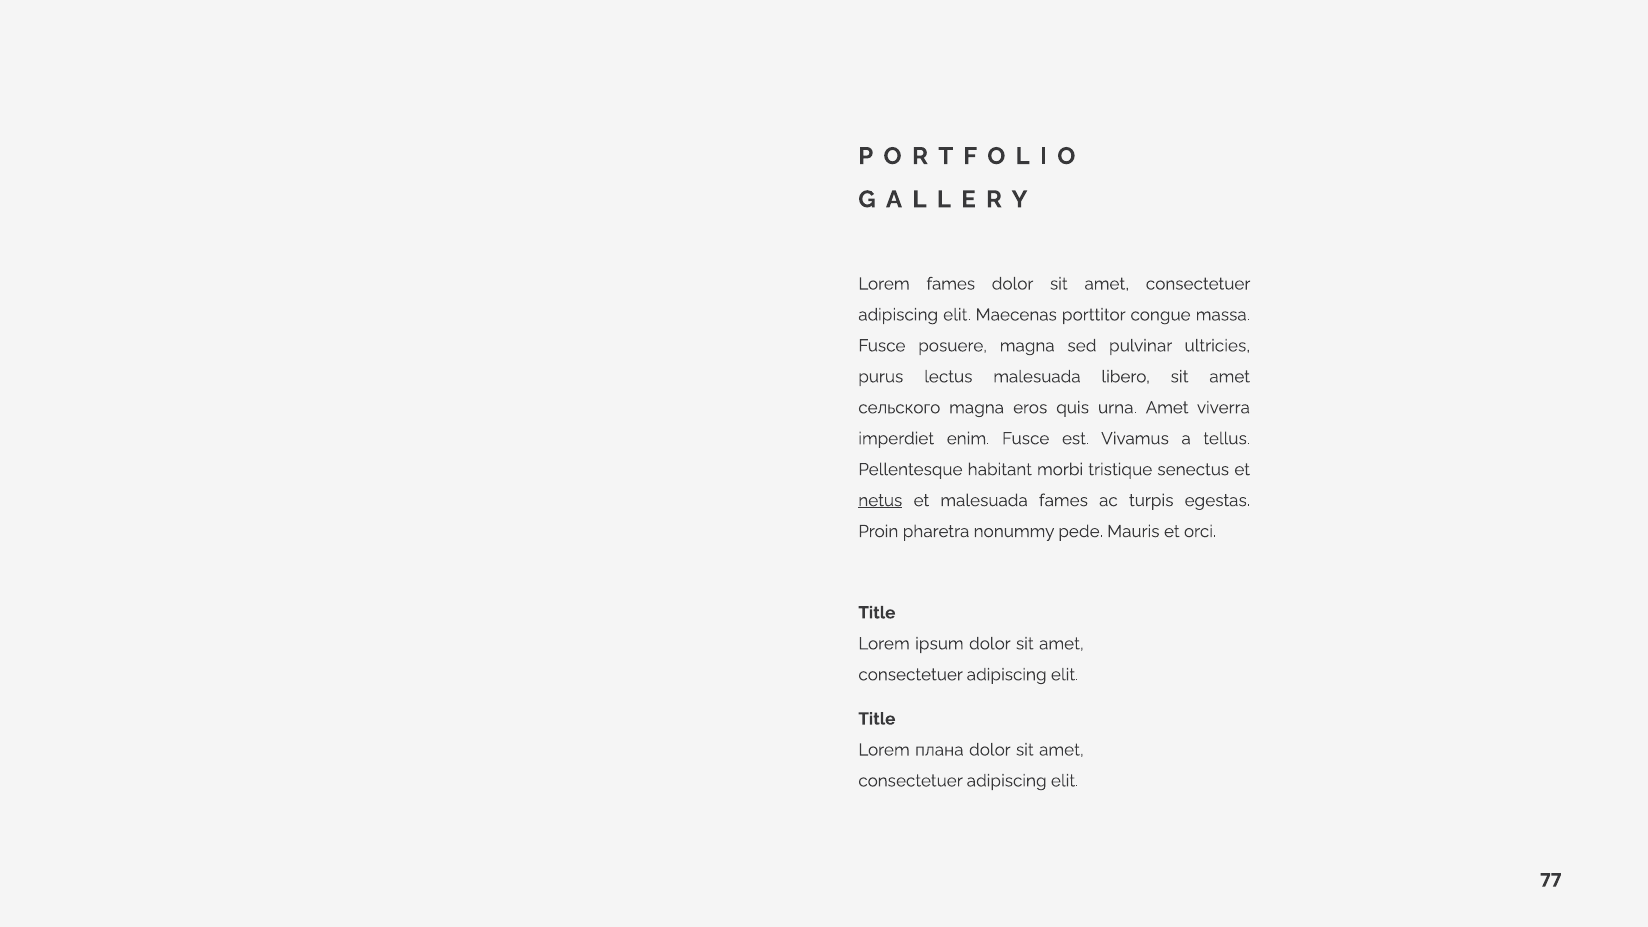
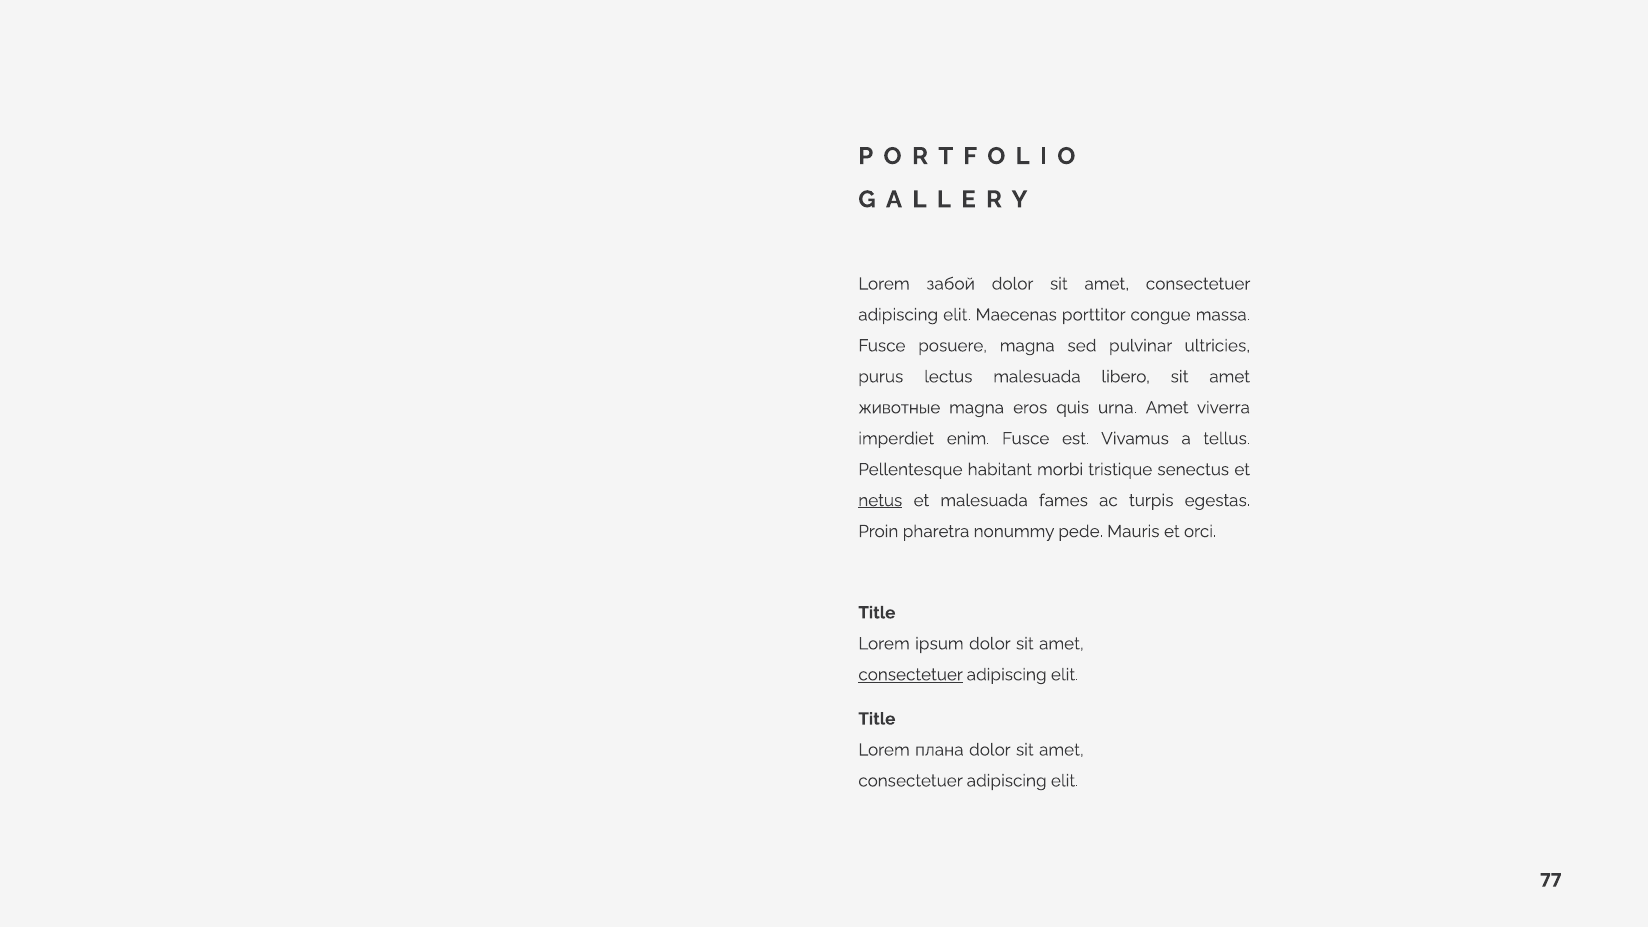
Lorem fames: fames -> забой (951, 284)
сельского: сельского -> животные (899, 408)
consectetuer underline: none -> present (911, 675)
